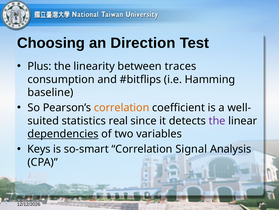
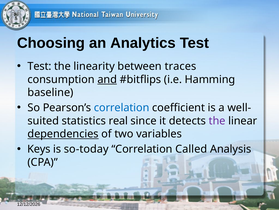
Direction: Direction -> Analytics (143, 43)
Plus: Plus -> Test (39, 66)
and underline: none -> present (107, 79)
correlation colour: orange -> blue (122, 107)
so-smart: so-smart -> so-today (86, 149)
Signal: Signal -> Called (191, 149)
